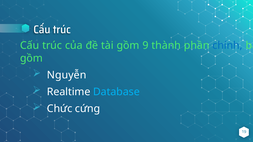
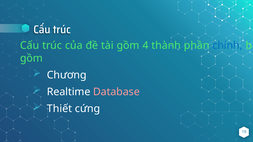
9: 9 -> 4 (145, 46)
Nguyễn: Nguyễn -> Chương (67, 75)
Database colour: light blue -> pink (116, 92)
Chức: Chức -> Thiết (60, 109)
